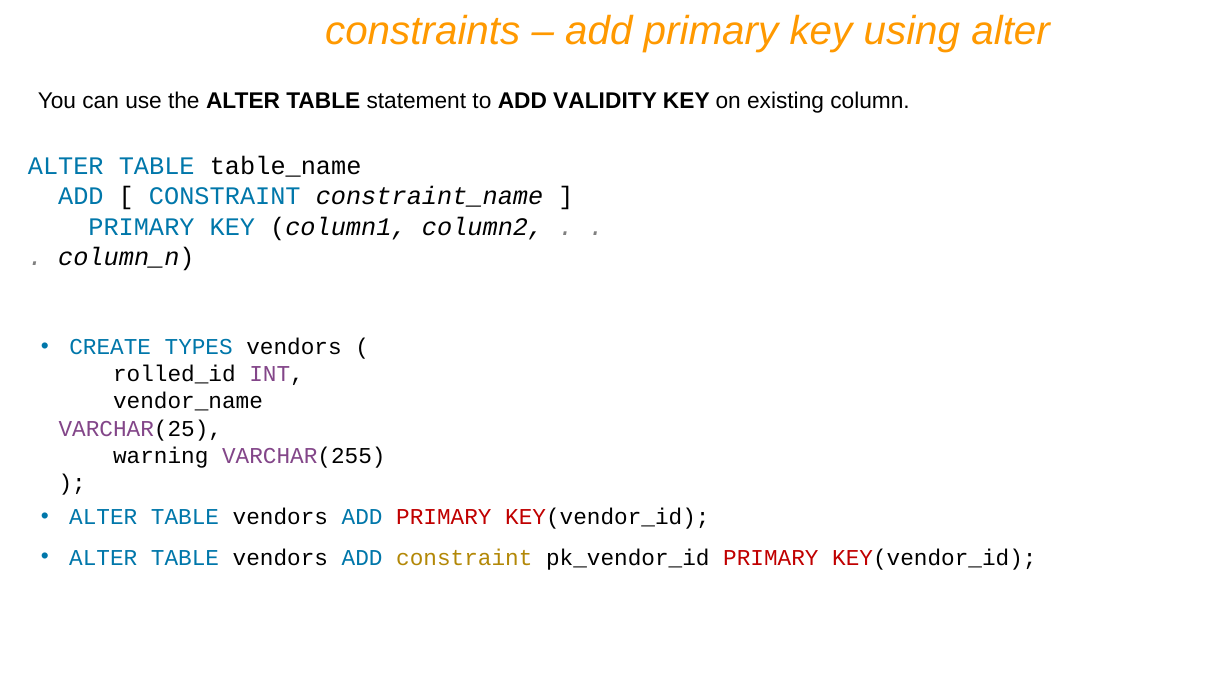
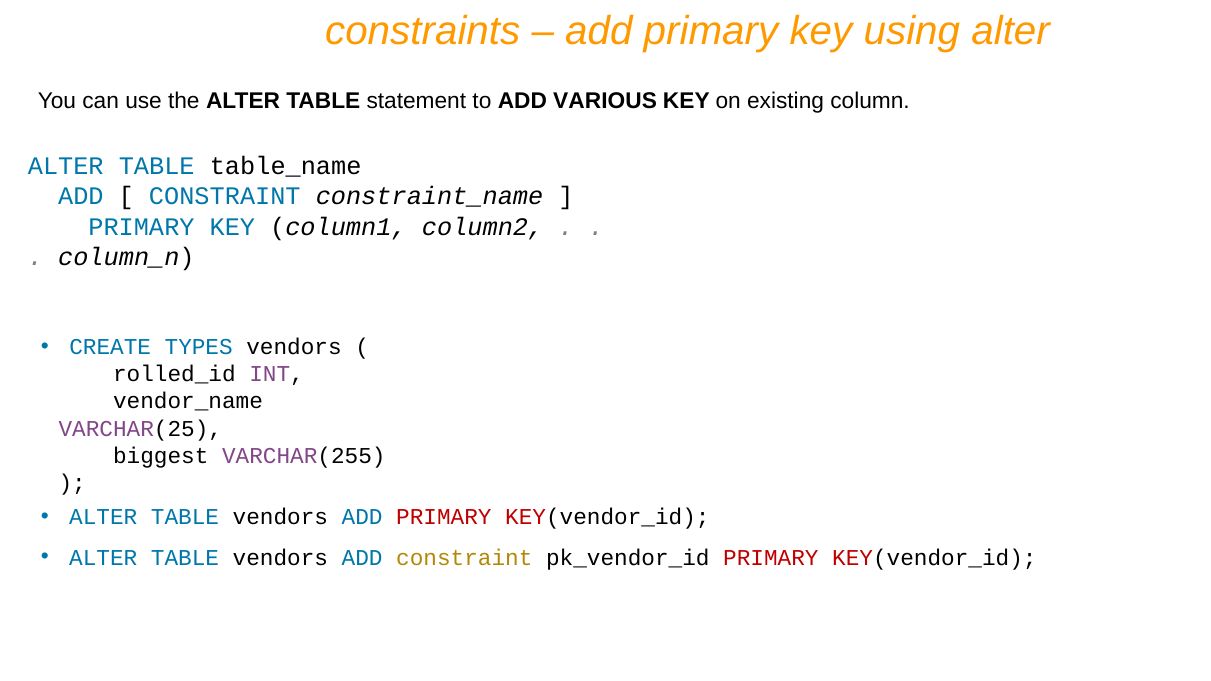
VALIDITY: VALIDITY -> VARIOUS (605, 101)
warning: warning -> biggest (161, 456)
